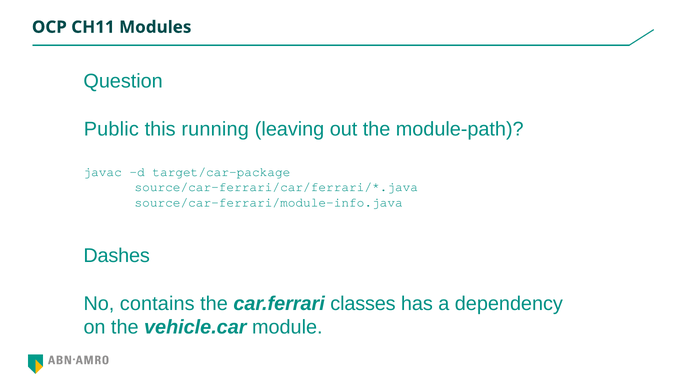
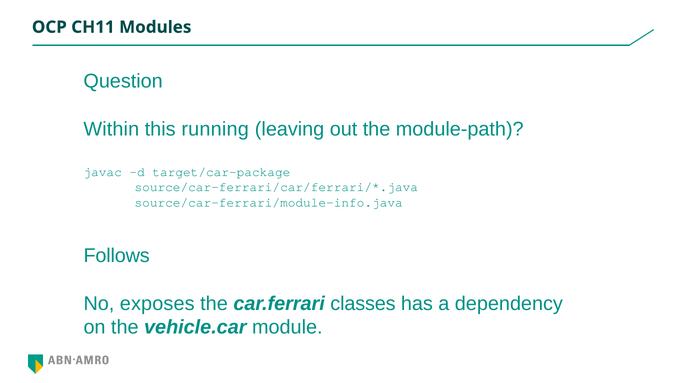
Public: Public -> Within (111, 129)
Dashes: Dashes -> Follows (117, 256)
contains: contains -> exposes (157, 304)
